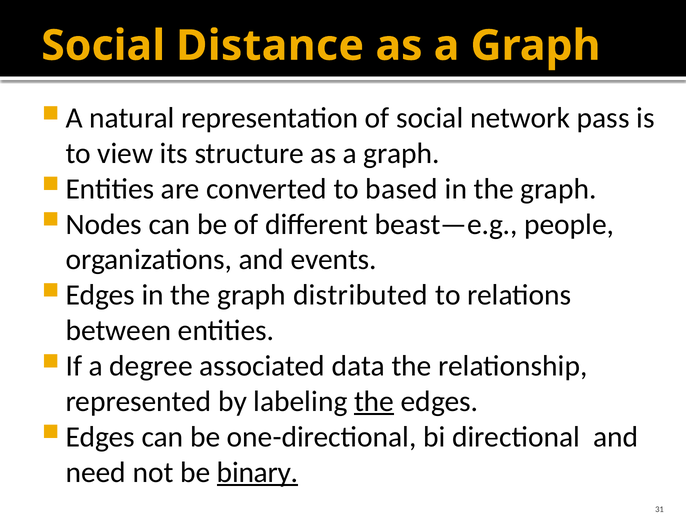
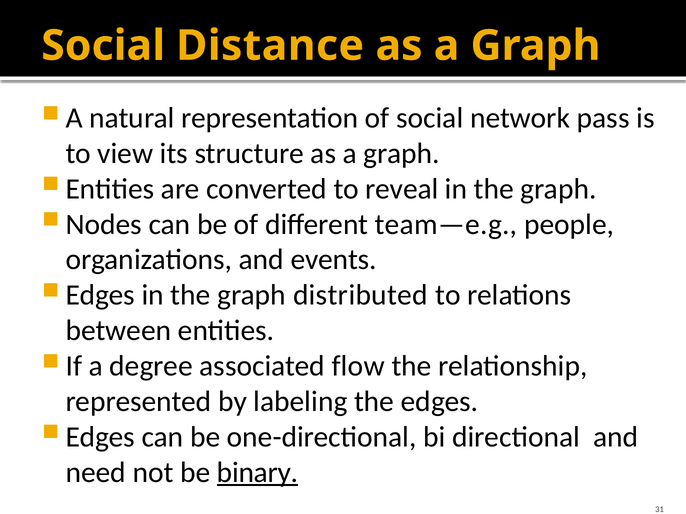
based: based -> reveal (402, 189)
beast—e.g: beast—e.g -> team—e.g (446, 225)
data: data -> flow (358, 366)
the underline: present -> none (374, 402)
